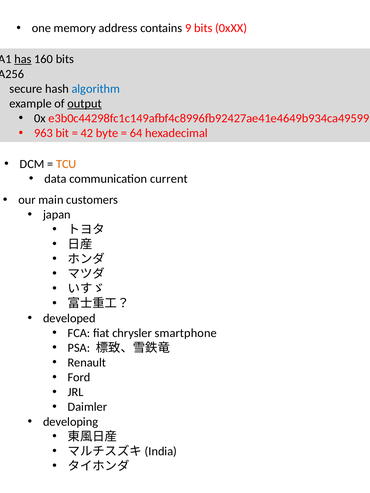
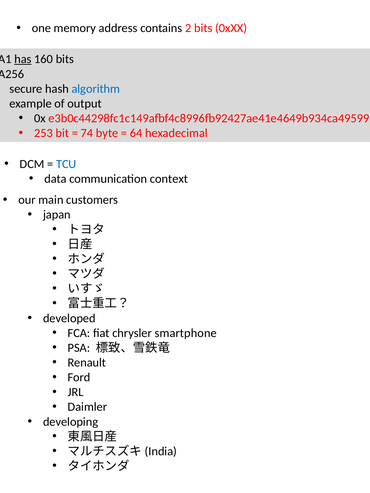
9: 9 -> 2 (188, 28)
output underline: present -> none (85, 104)
963: 963 -> 253 (44, 133)
42: 42 -> 74 (87, 133)
TCU colour: orange -> blue (66, 164)
current: current -> context (169, 179)
